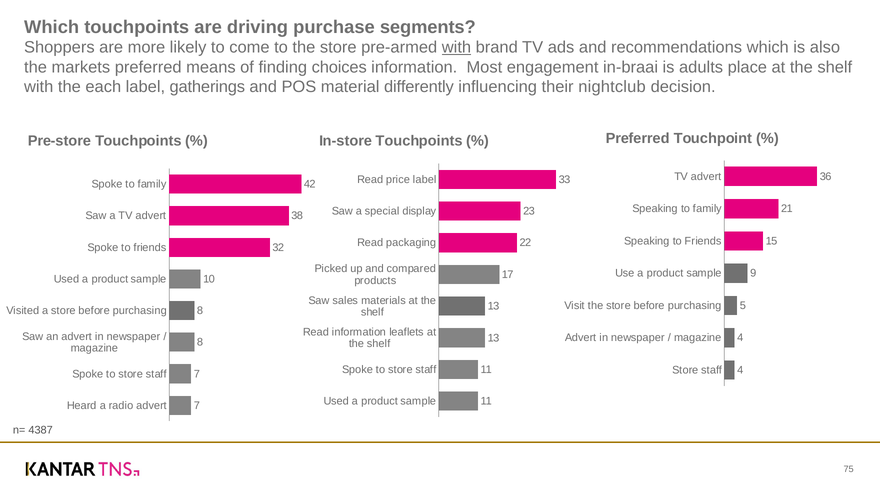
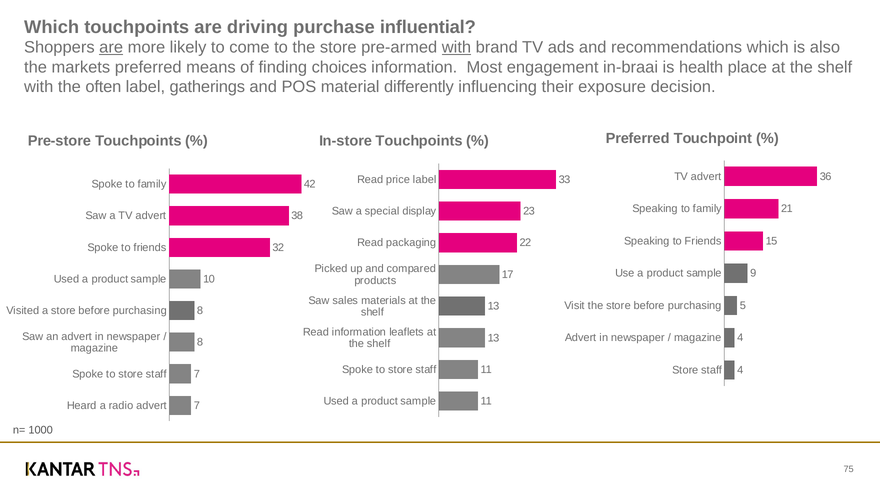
segments: segments -> influential (428, 27)
are underline: none -> present (111, 47)
adults: adults -> health (701, 67)
each: each -> often (103, 87)
nightclub: nightclub -> exposure (612, 87)
4387: 4387 -> 1000 (41, 430)
